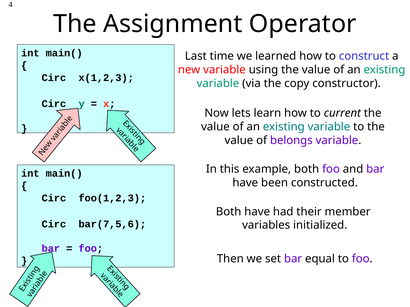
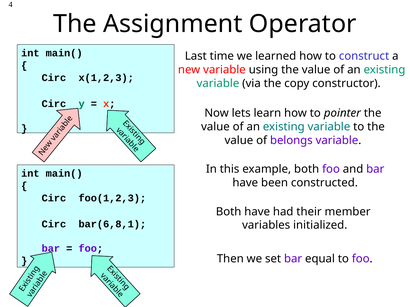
current: current -> pointer (342, 113)
bar(7,5,6: bar(7,5,6 -> bar(6,8,1 (112, 224)
